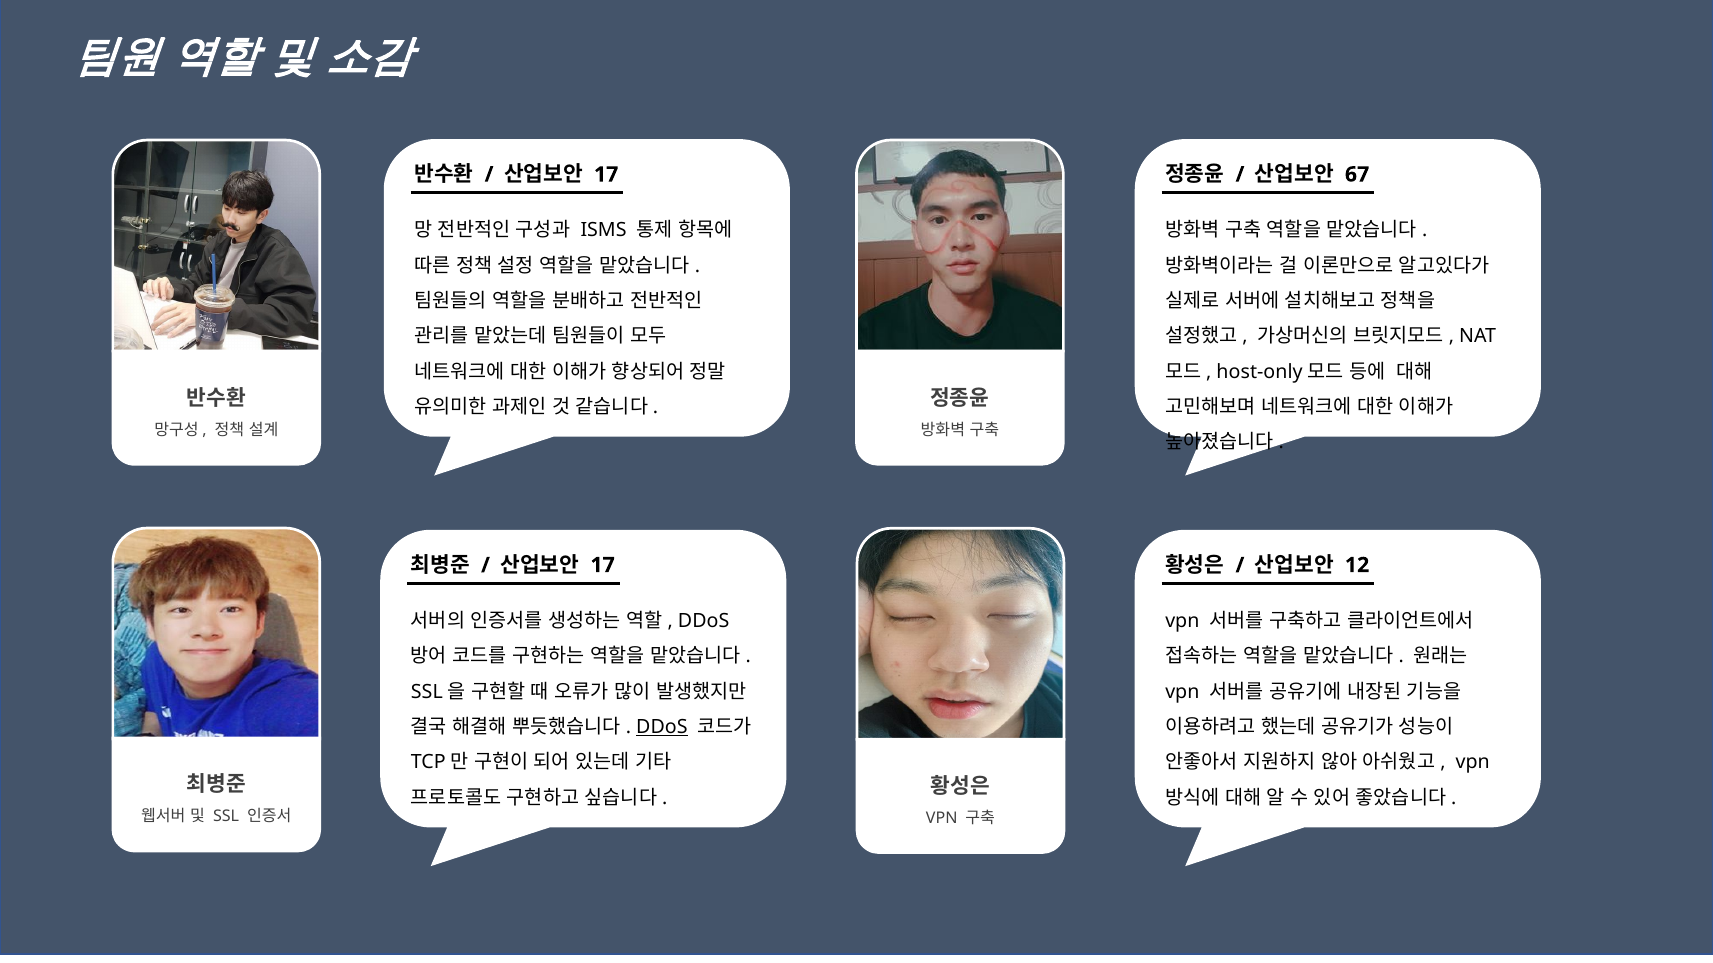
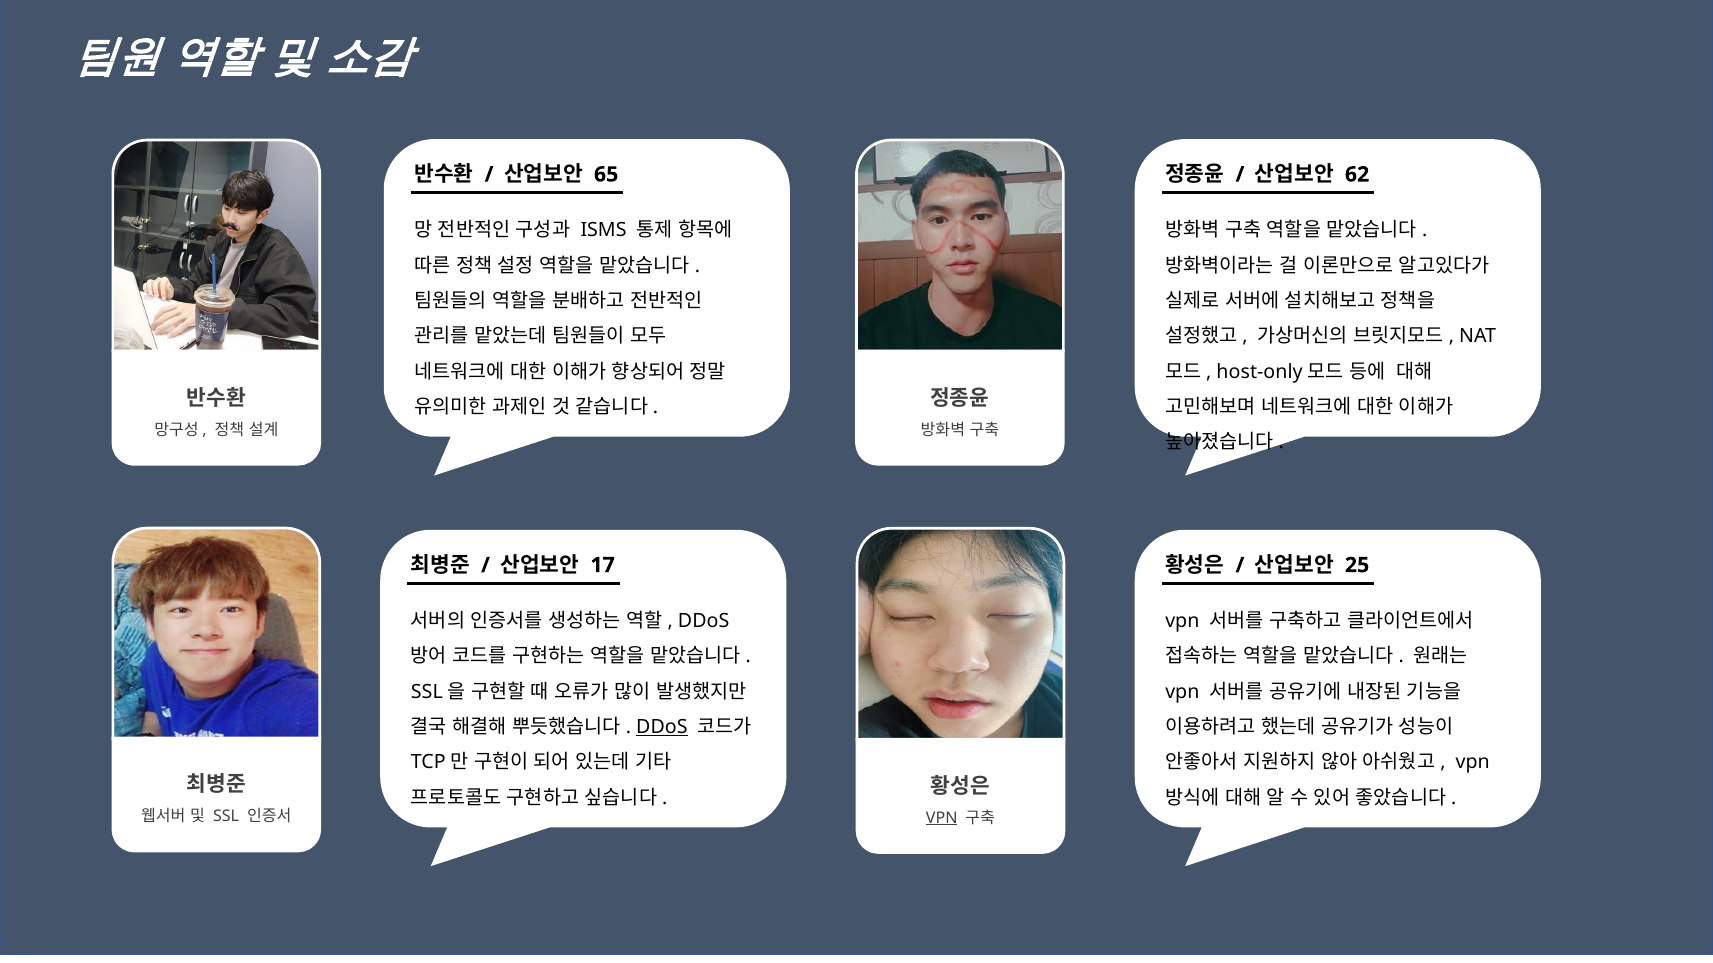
17: 17 -> 65 (606, 175)
67: 67 -> 62 (1357, 175)
12: 12 -> 25 (1357, 565)
VPN underline: none -> present (942, 818)
